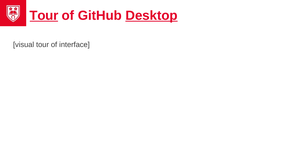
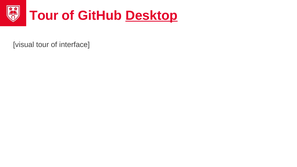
Tour underline: present -> none (44, 15)
